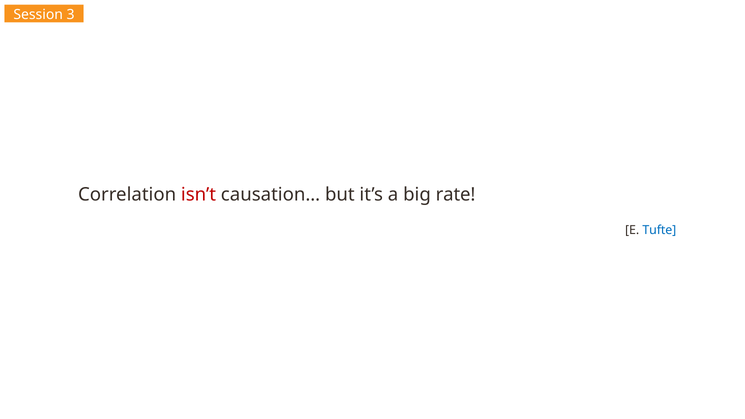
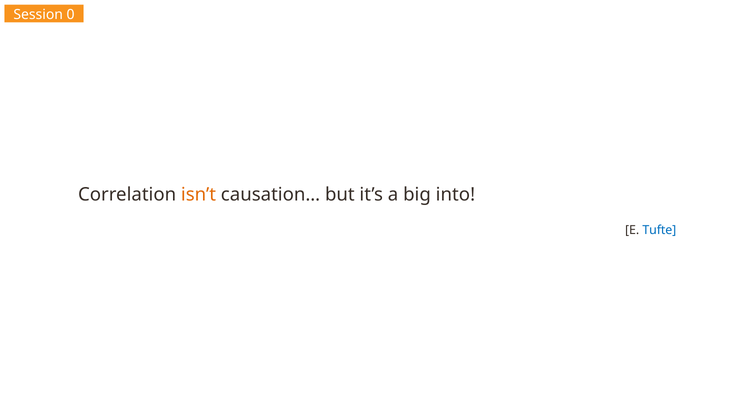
3: 3 -> 0 (71, 15)
isn’t colour: red -> orange (199, 195)
rate: rate -> into (455, 195)
